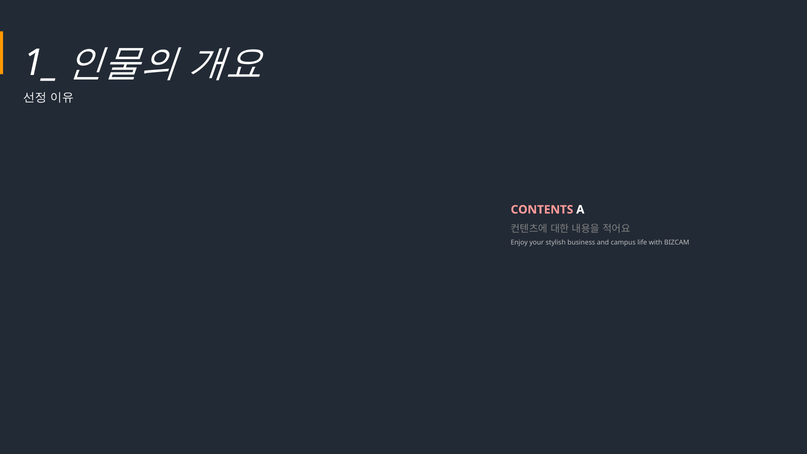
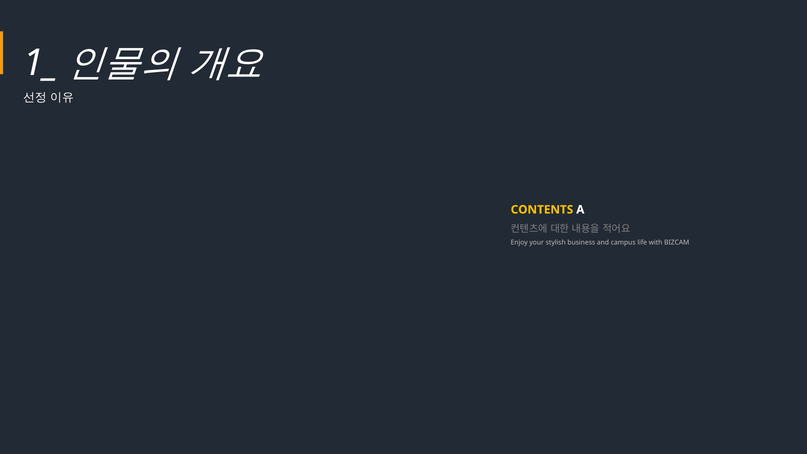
CONTENTS colour: pink -> yellow (542, 210)
